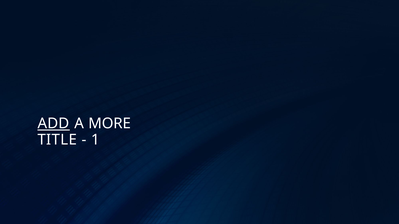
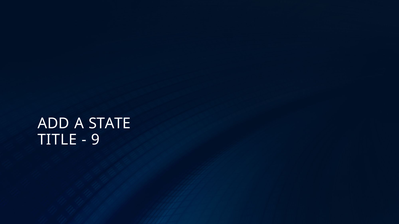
ADD underline: present -> none (54, 124)
MORE: MORE -> STATE (110, 124)
1: 1 -> 9 (95, 140)
